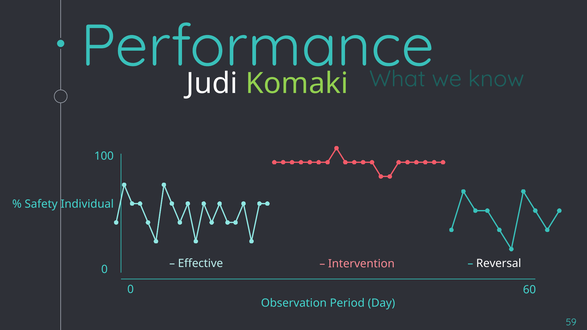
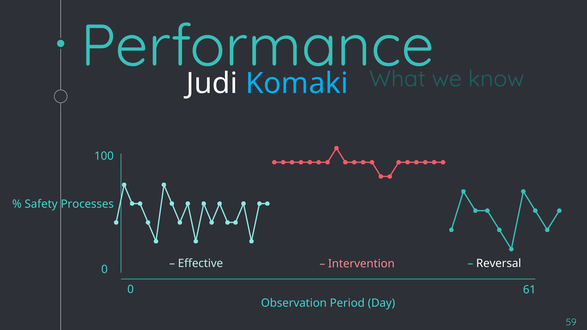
Komaki colour: light green -> light blue (297, 84)
Individual: Individual -> Processes (87, 204)
60: 60 -> 61 (529, 290)
